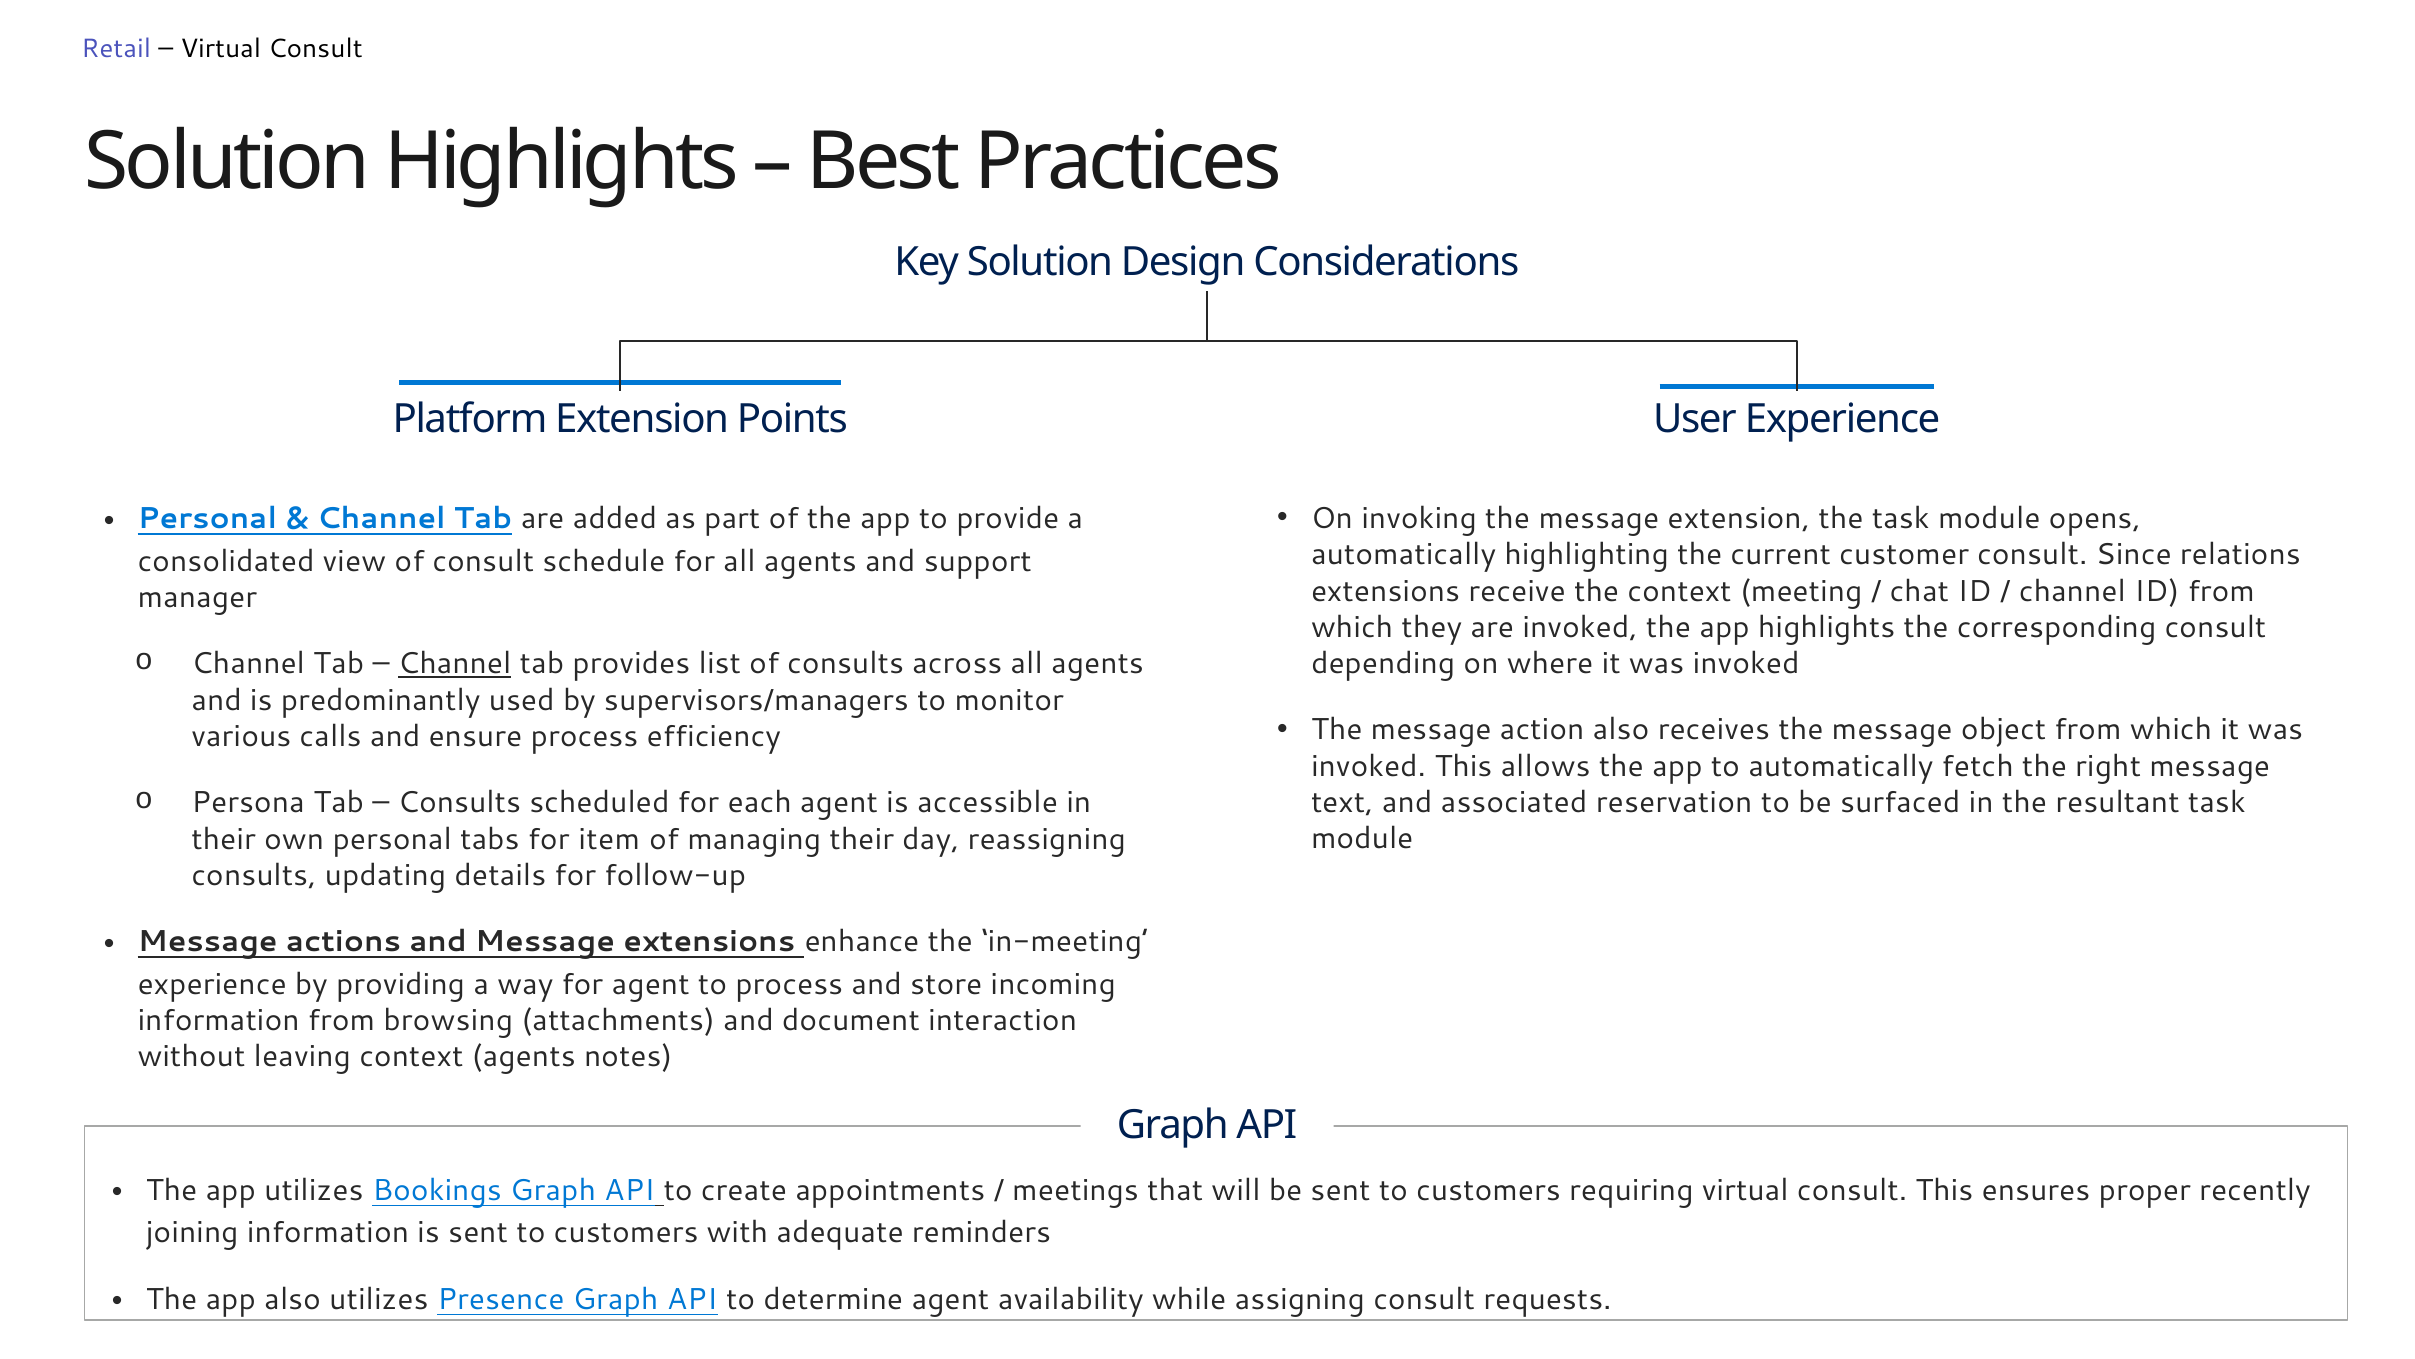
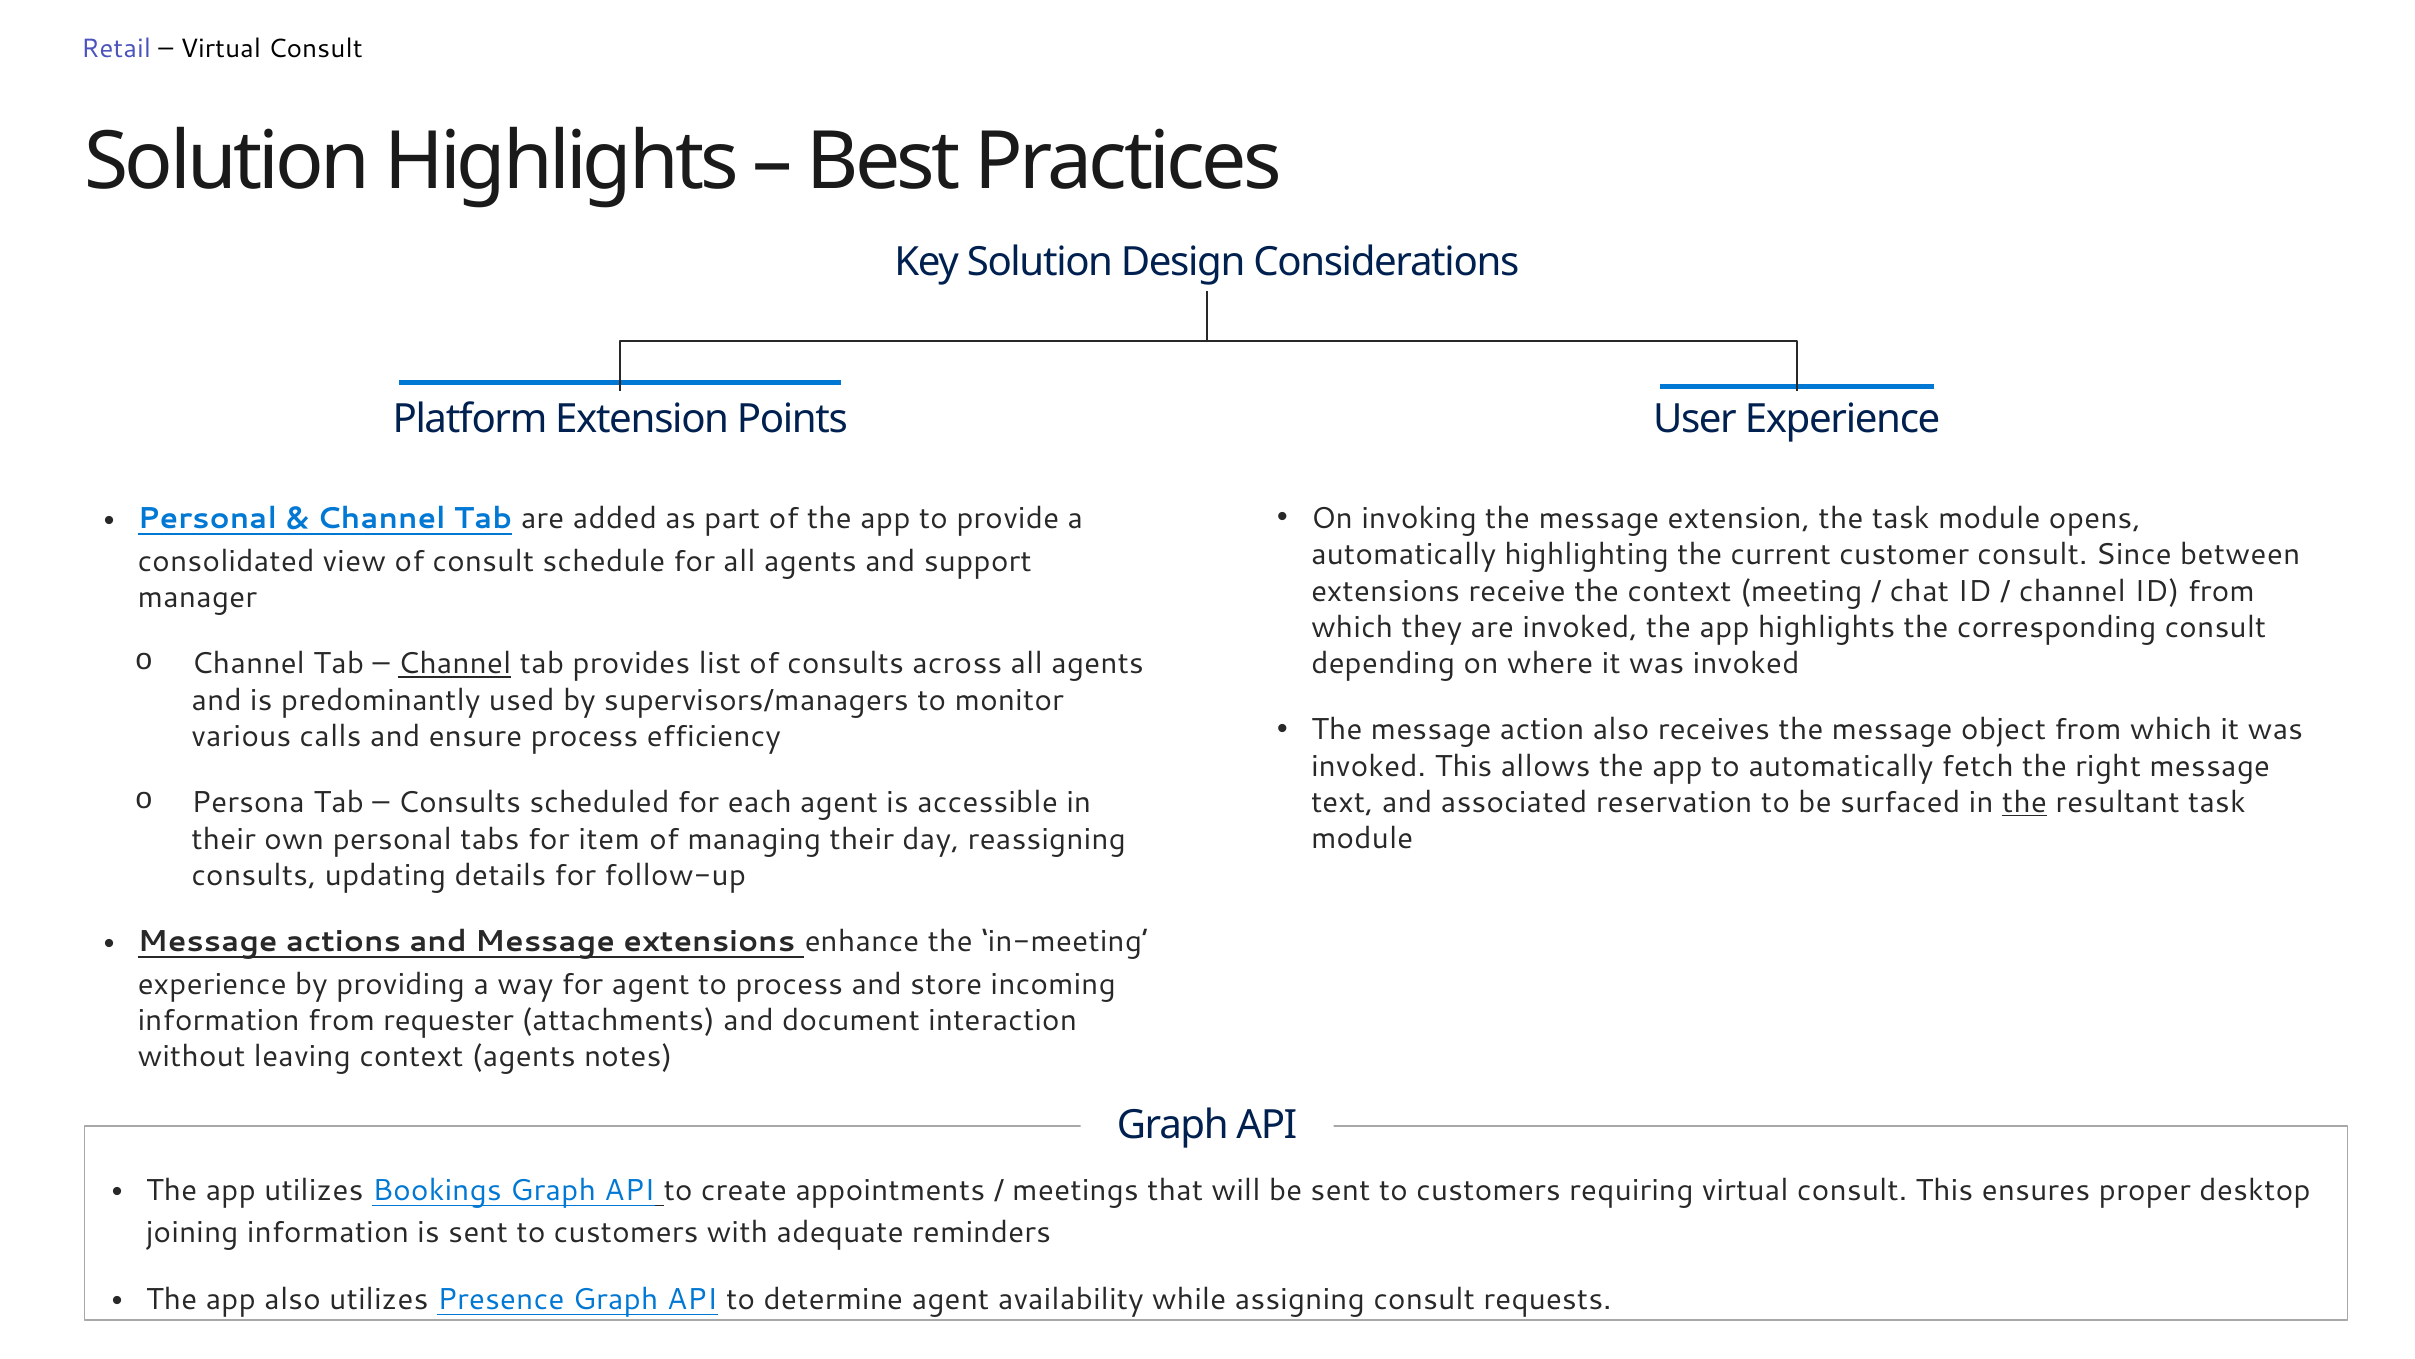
relations: relations -> between (2240, 555)
the underline: none -> present (2025, 802)
browsing: browsing -> requester (448, 1020)
recently: recently -> desktop (2255, 1190)
